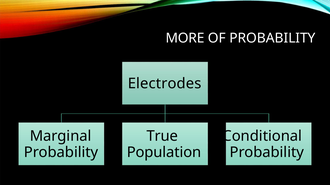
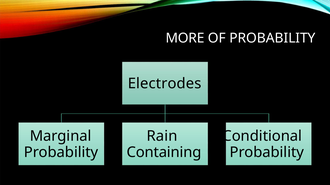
True: True -> Rain (162, 136)
Population: Population -> Containing (164, 153)
